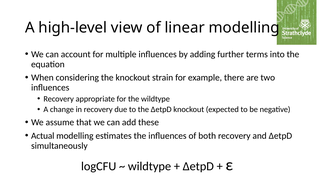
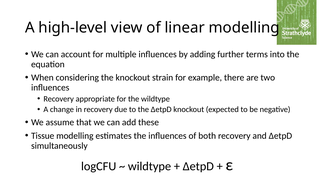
Actual: Actual -> Tissue (43, 135)
